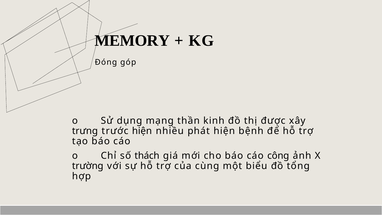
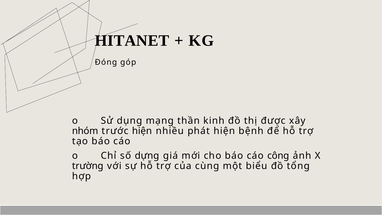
MEMORY: MEMORY -> HITANET (132, 41)
trưng: trưng -> nhóm (85, 131)
thách: thách -> dựng (147, 156)
